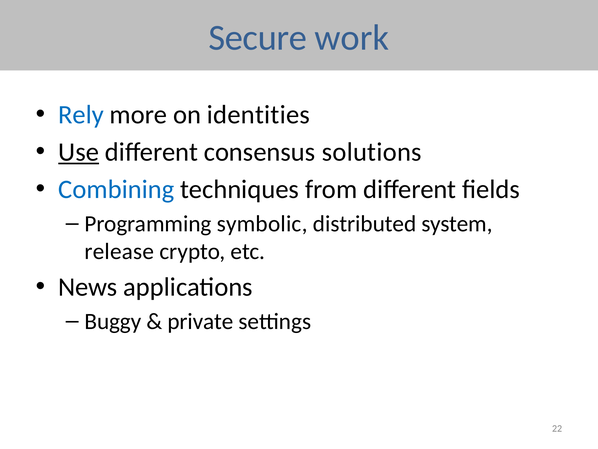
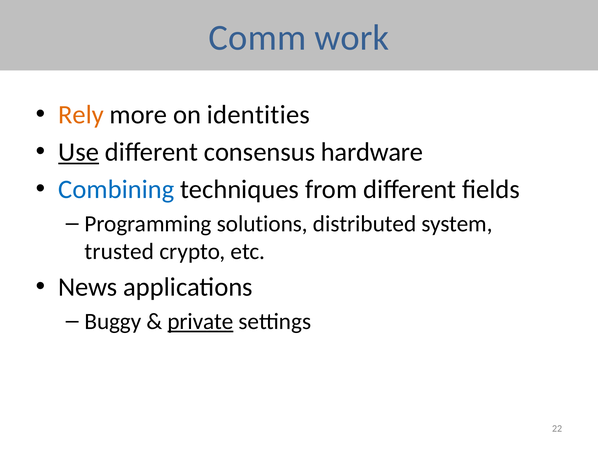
Secure: Secure -> Comm (257, 38)
Rely colour: blue -> orange (81, 115)
solutions: solutions -> hardware (372, 152)
symbolic: symbolic -> solutions (262, 223)
release: release -> trusted (119, 251)
private underline: none -> present (200, 321)
